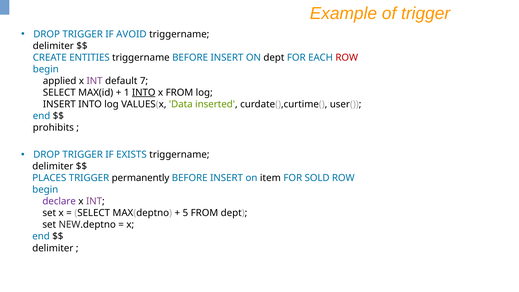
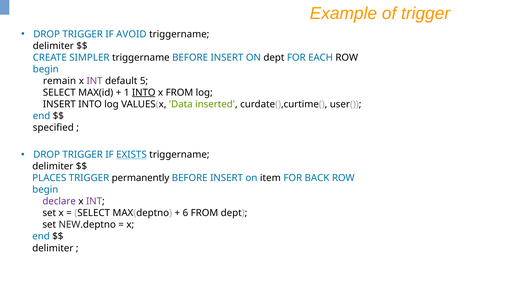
ENTITIES: ENTITIES -> SIMPLER (89, 58)
ROW colour: red -> black (347, 58)
applied: applied -> remain (60, 81)
7: 7 -> 5 (144, 81)
prohibits: prohibits -> specified (53, 128)
EXISTS underline: none -> present (131, 155)
SOLD: SOLD -> BACK (317, 178)
5: 5 -> 6 (185, 213)
